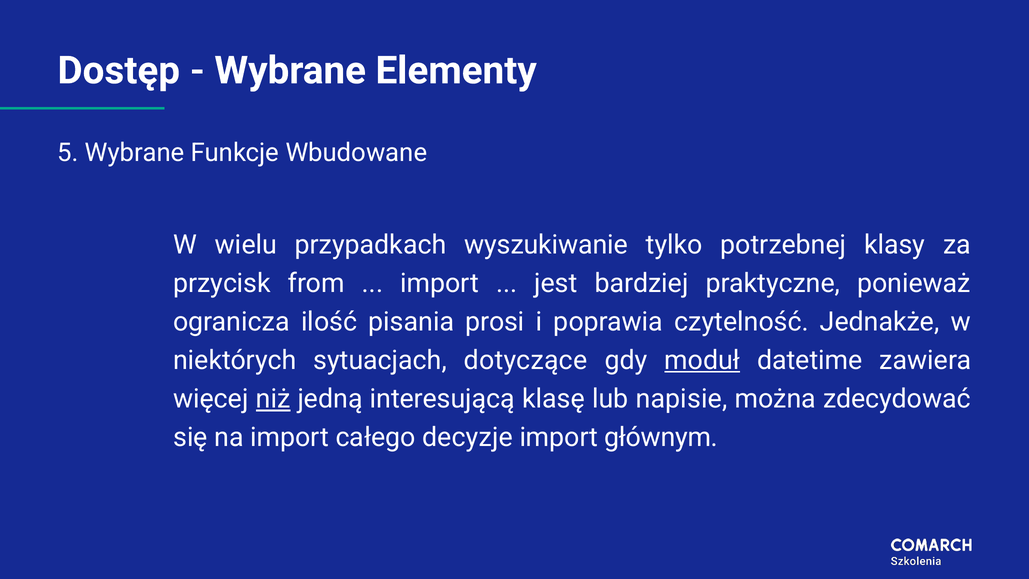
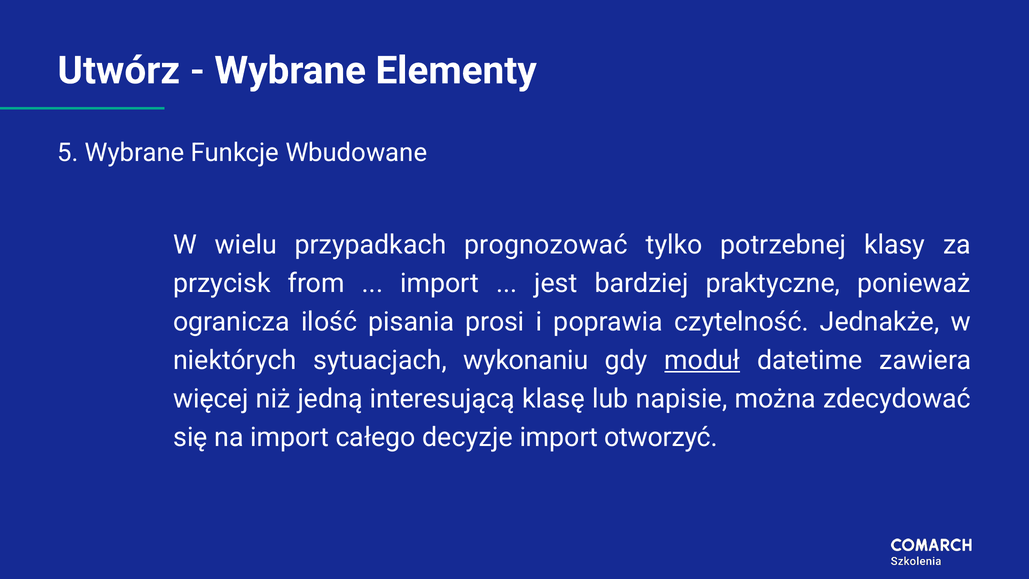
Dostęp: Dostęp -> Utwórz (119, 71)
wyszukiwanie: wyszukiwanie -> prognozować (546, 245)
dotyczące: dotyczące -> wykonaniu (526, 360)
niż underline: present -> none (273, 399)
głównym: głównym -> otworzyć (661, 437)
